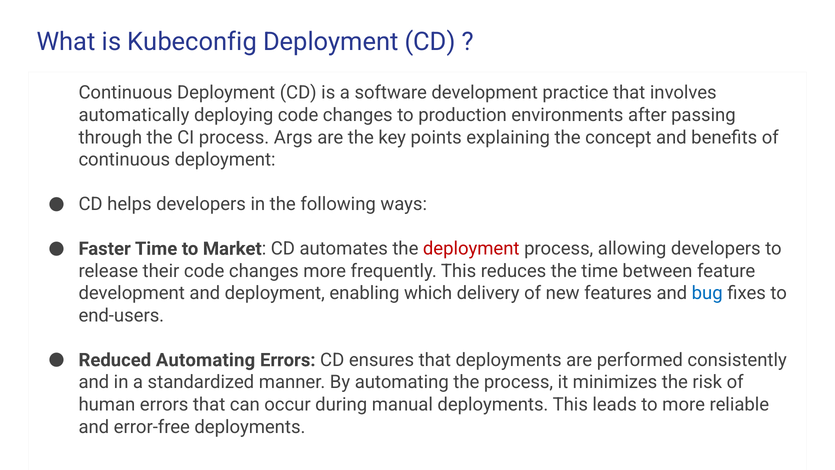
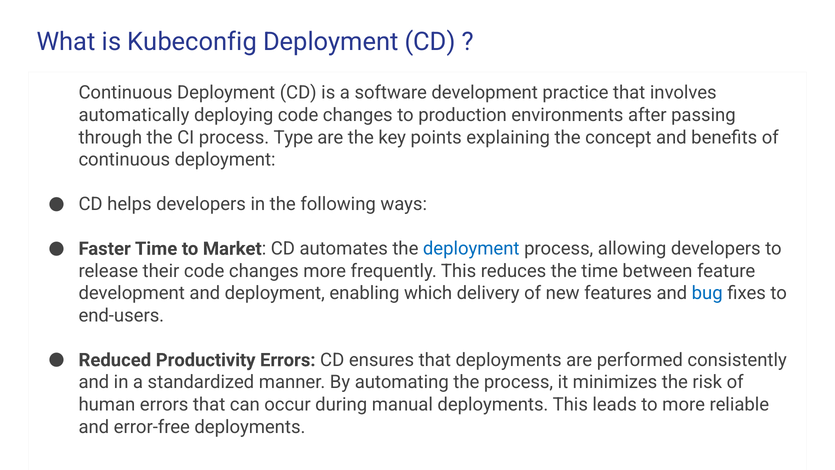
Args: Args -> Type (293, 137)
deployment colour: red -> blue (471, 249)
Reduced Automating: Automating -> Productivity (206, 360)
